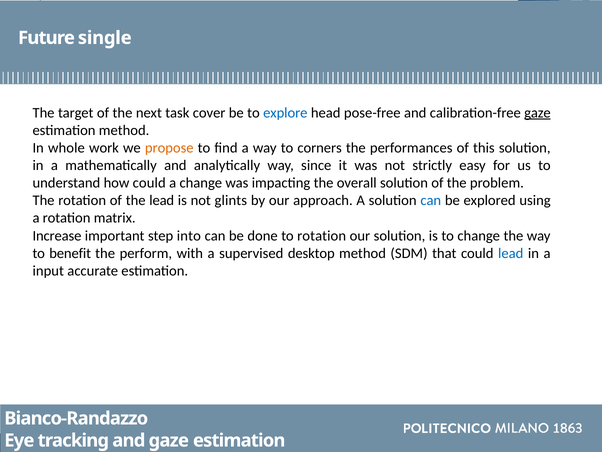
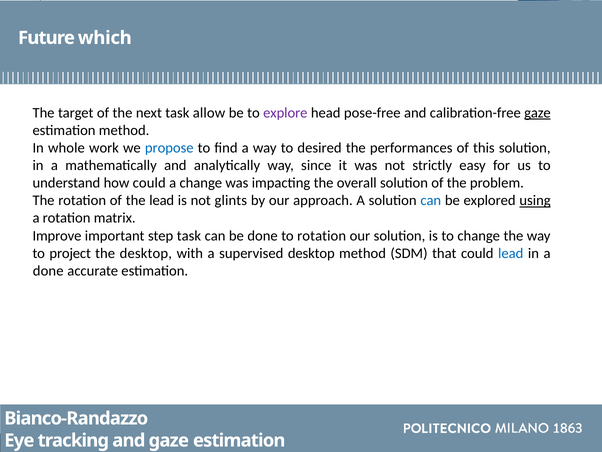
single: single -> which (105, 38)
cover: cover -> allow (209, 113)
explore colour: blue -> purple (285, 113)
propose colour: orange -> blue (169, 148)
corners: corners -> desired (320, 148)
using underline: none -> present (535, 200)
Increase: Increase -> Improve (57, 235)
step into: into -> task (189, 235)
benefit: benefit -> project (70, 253)
the perform: perform -> desktop (146, 253)
input: input -> done (48, 271)
